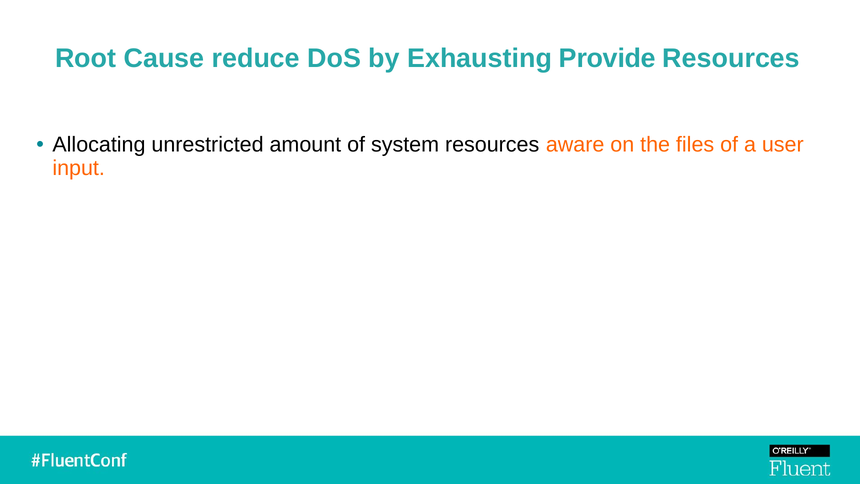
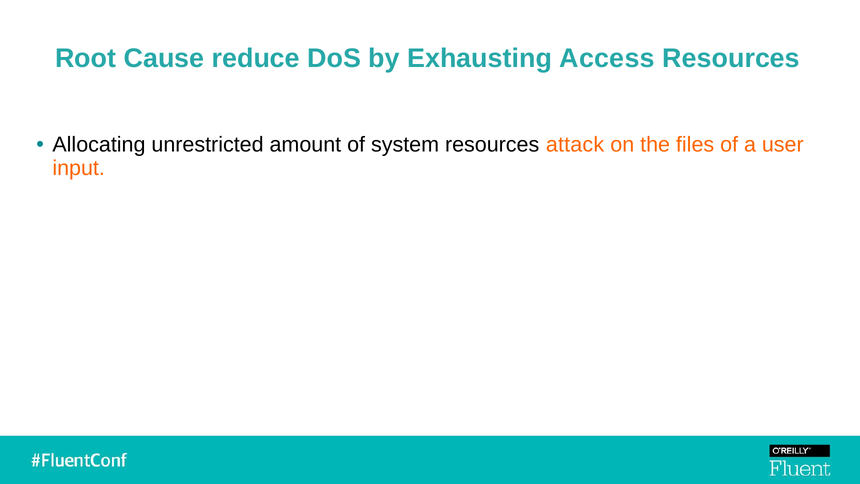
Provide: Provide -> Access (607, 59)
aware: aware -> attack (575, 145)
